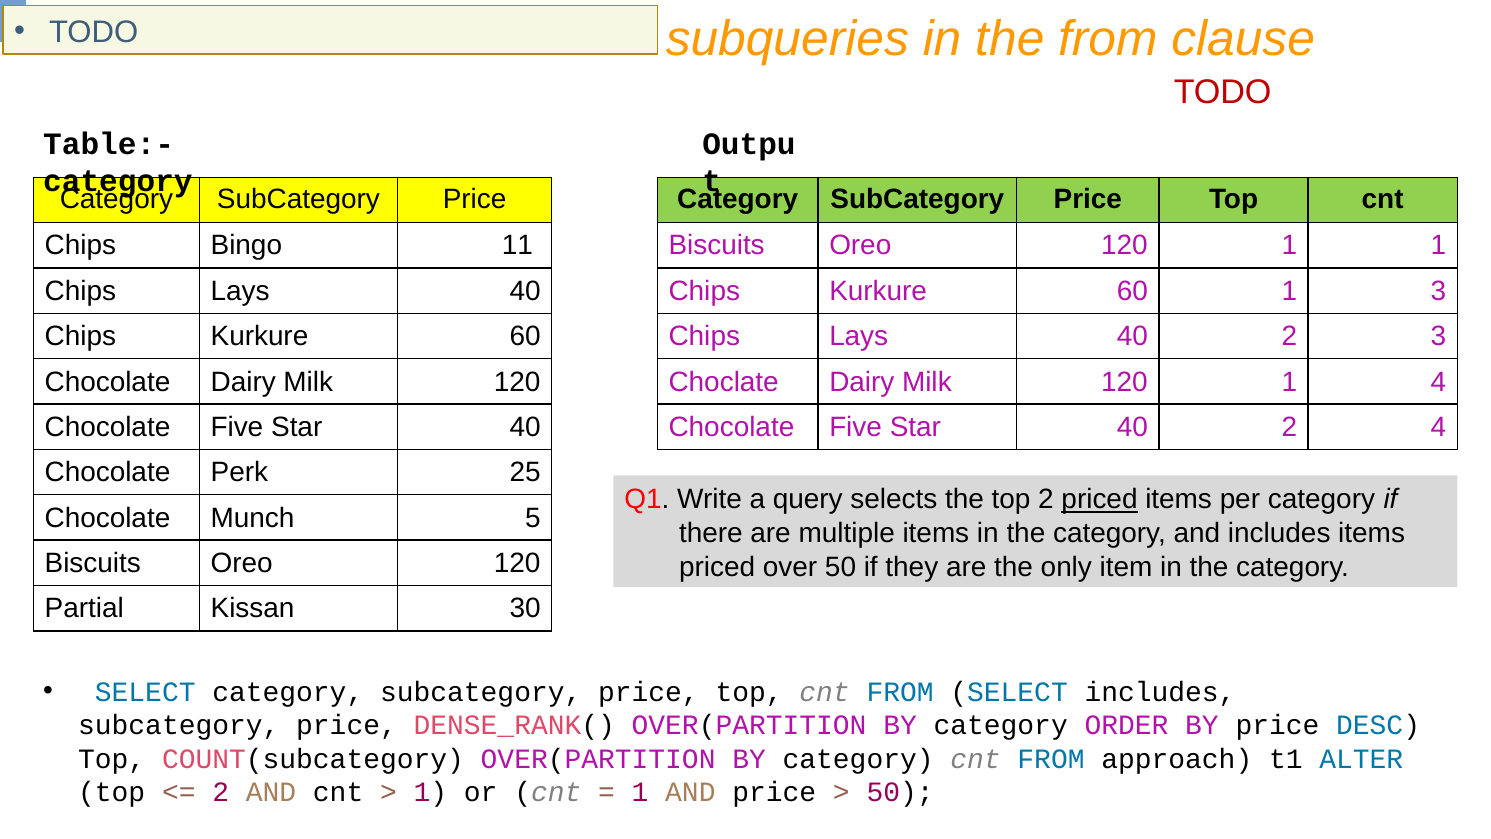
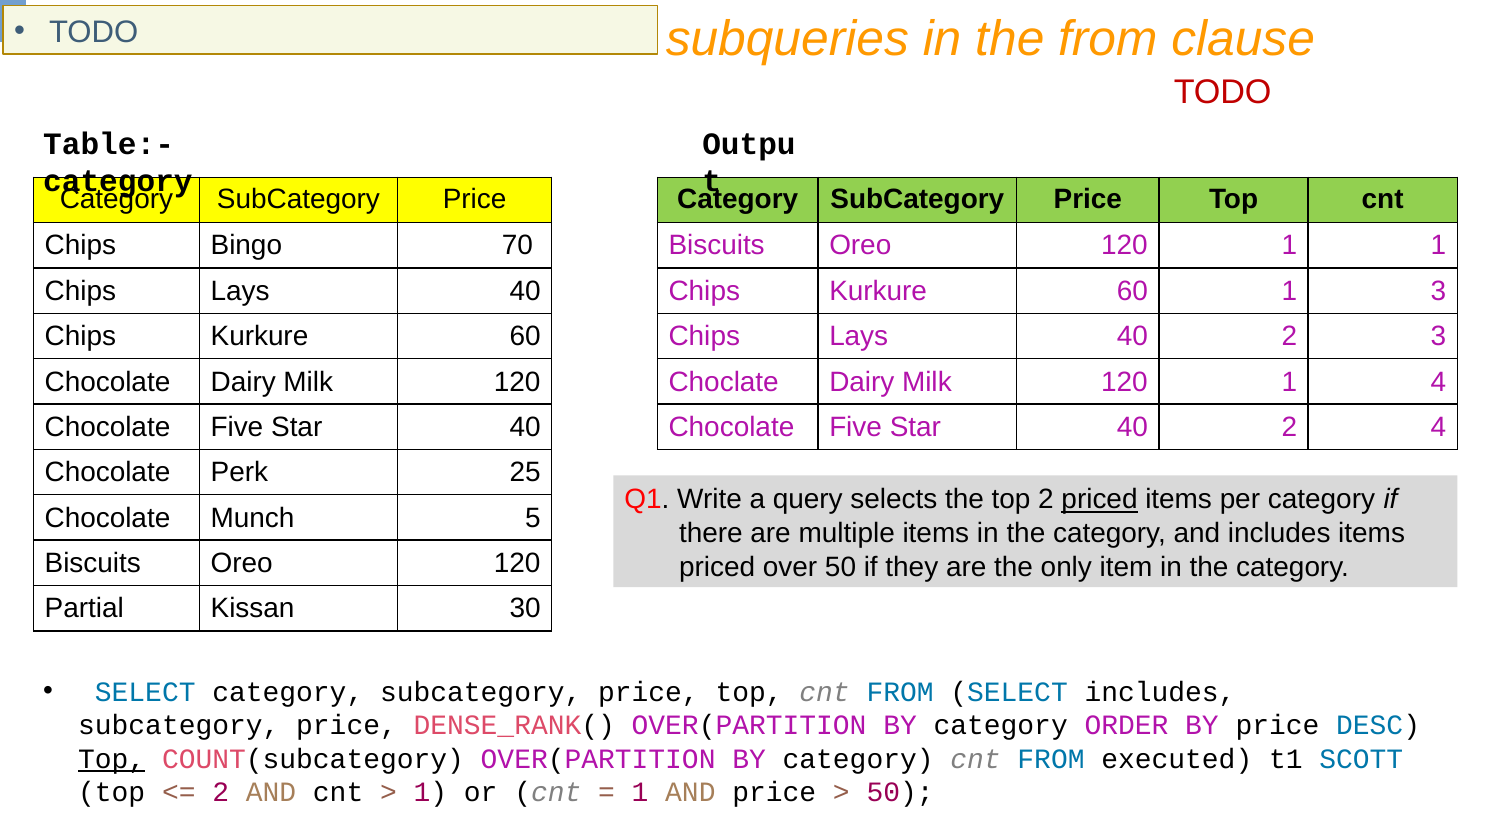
11: 11 -> 70 (517, 246)
Top underline: none -> present (112, 759)
approach: approach -> executed (1177, 759)
ALTER: ALTER -> SCOTT (1361, 759)
